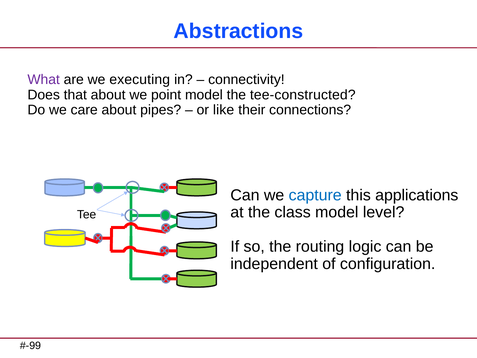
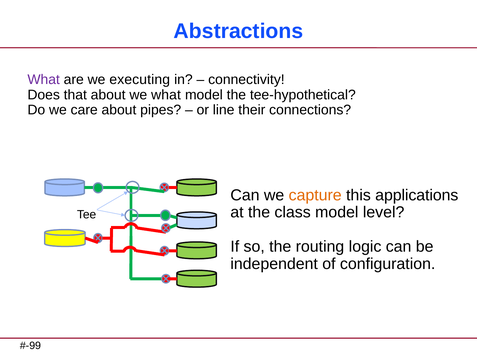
we point: point -> what (166, 95)
tee-constructed: tee-constructed -> tee-hypothetical (303, 95)
like: like -> line (224, 110)
capture colour: blue -> orange (315, 195)
